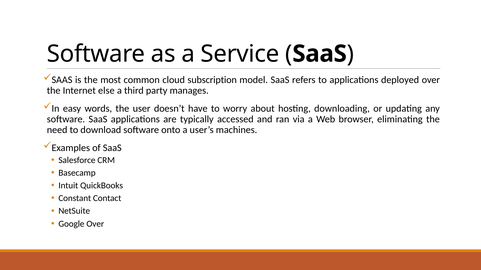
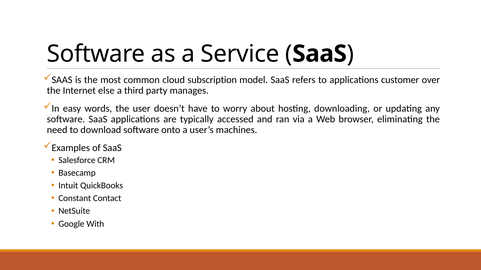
deployed: deployed -> customer (400, 80)
Google Over: Over -> With (95, 224)
